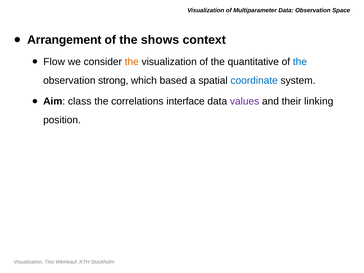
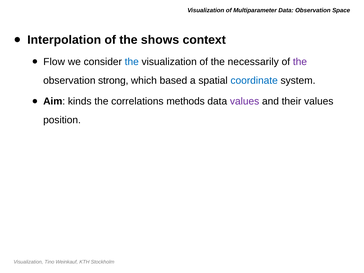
Arrangement: Arrangement -> Interpolation (64, 40)
the colour: orange -> blue (132, 62)
quantitative: quantitative -> necessarily (253, 62)
the colour: blue -> purple (300, 62)
class: class -> kinds (80, 101)
interface: interface -> methods (186, 101)
their linking: linking -> values (319, 101)
